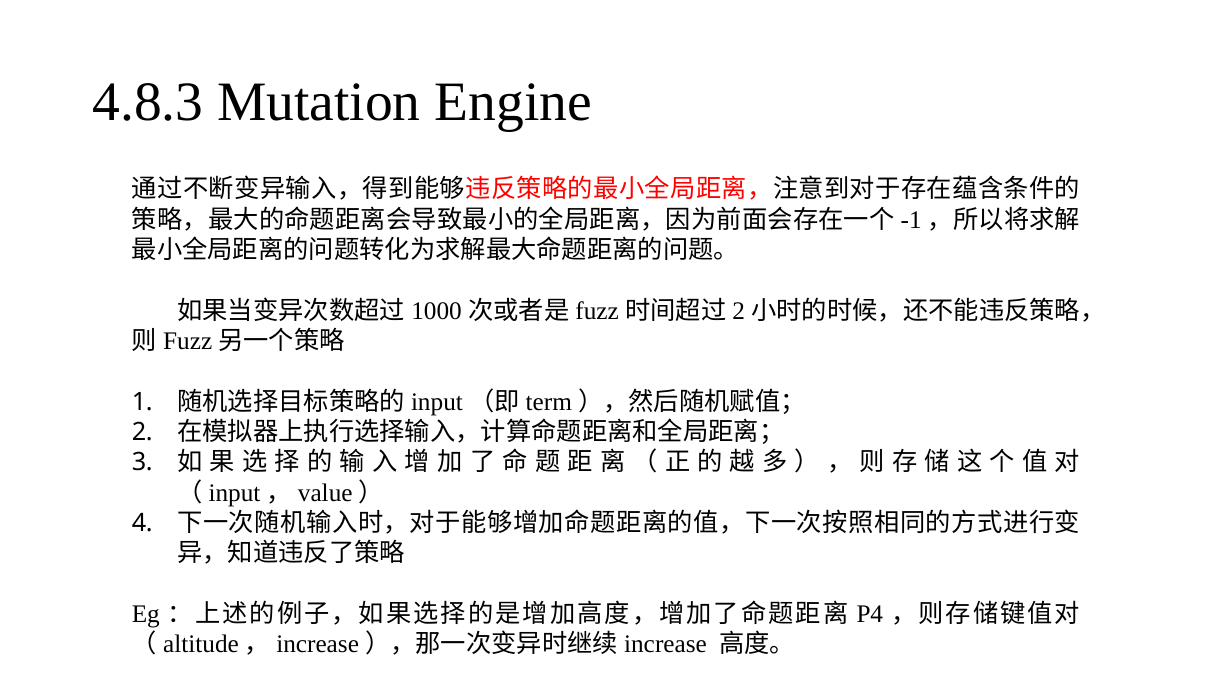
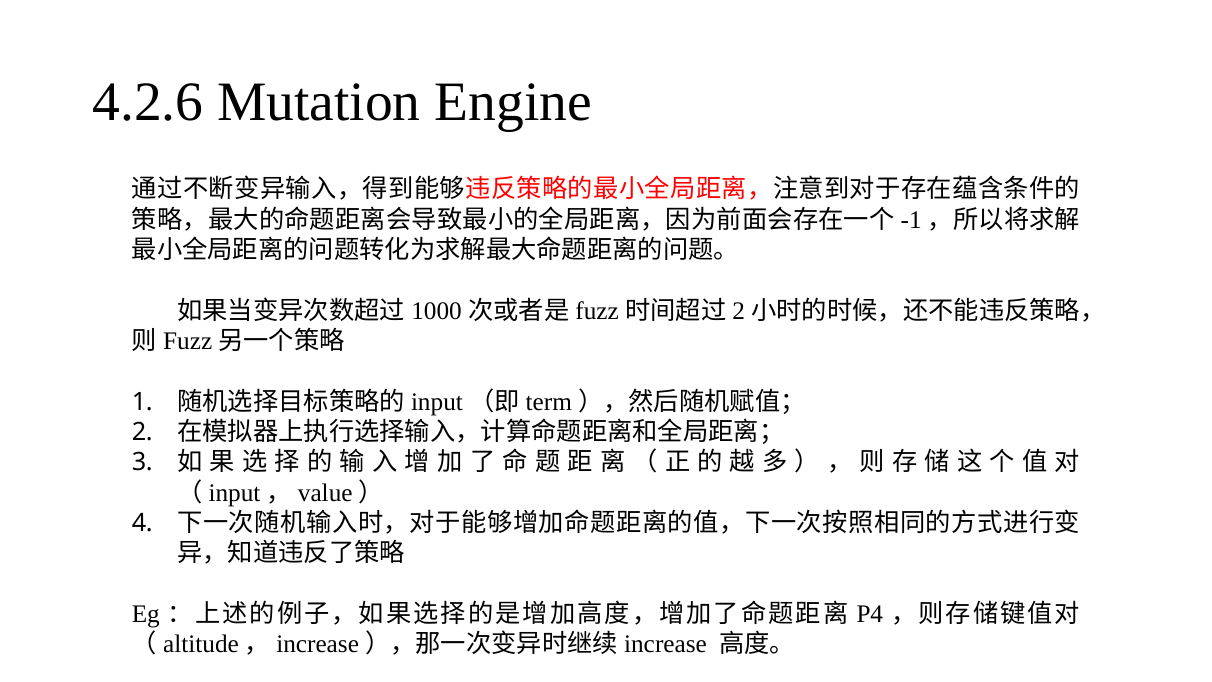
4.8.3: 4.8.3 -> 4.2.6 (148, 102)
